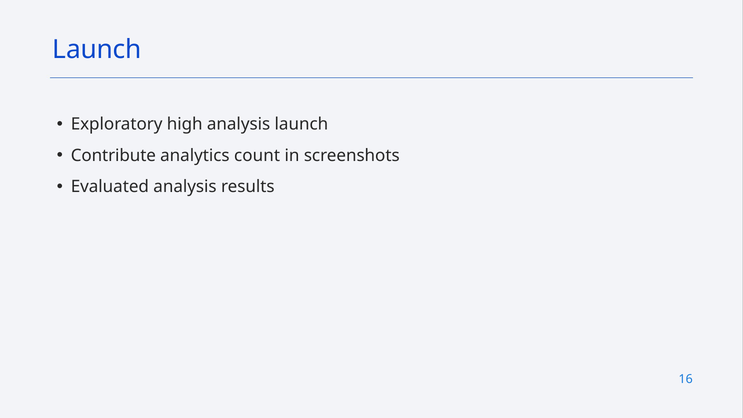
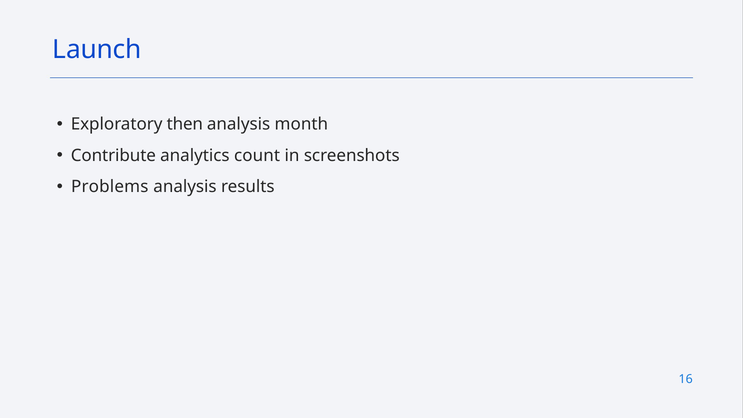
high: high -> then (185, 124)
analysis launch: launch -> month (301, 124)
Evaluated: Evaluated -> Problems (110, 187)
